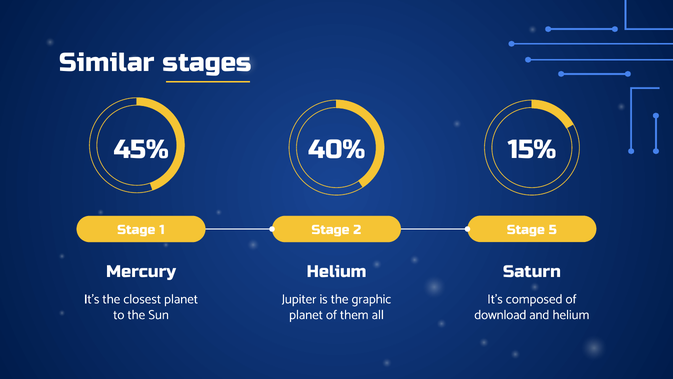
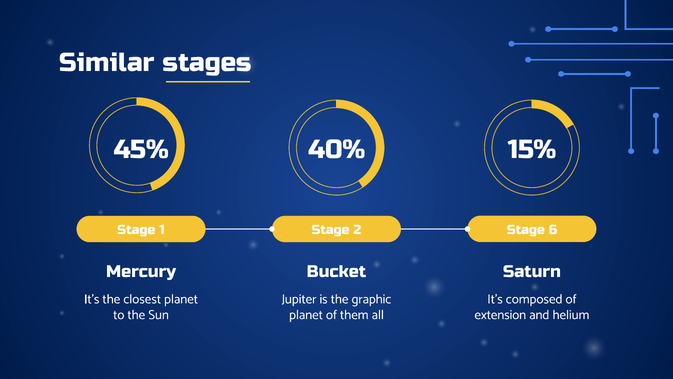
5: 5 -> 6 (553, 230)
Helium: Helium -> Bucket (336, 271)
download: download -> extension (500, 314)
